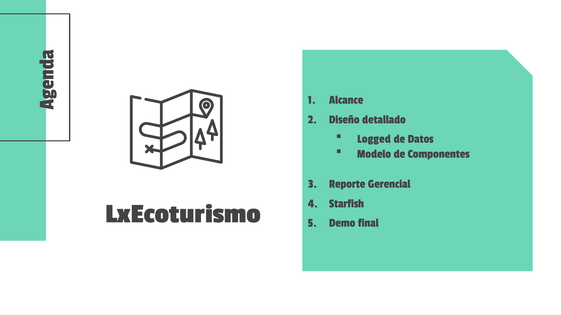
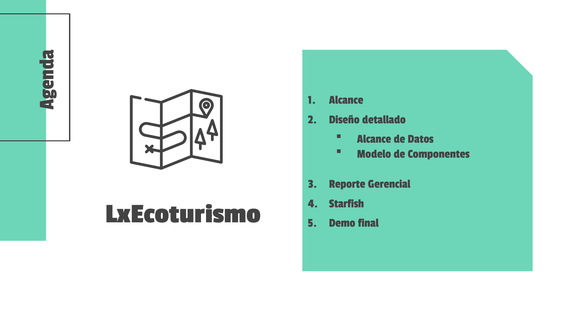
Logged: Logged -> Alcance (374, 139)
